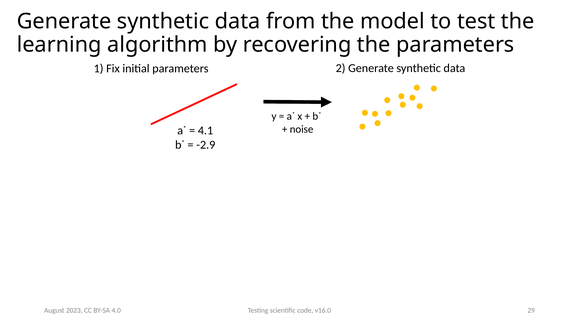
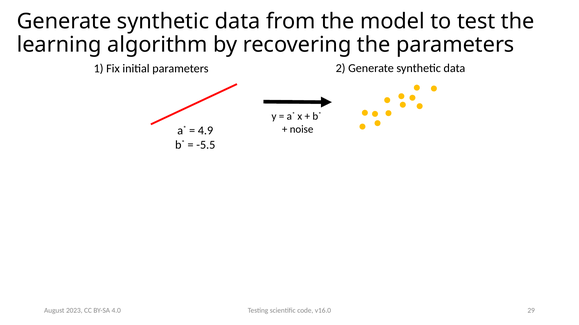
4.1: 4.1 -> 4.9 (206, 131)
-2.9: -2.9 -> -5.5 (206, 145)
